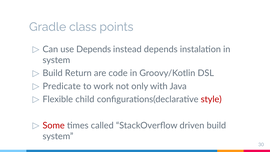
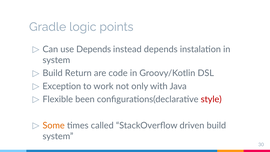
class: class -> logic (83, 27)
Predicate: Predicate -> Exception (62, 86)
child: child -> been (85, 99)
Some colour: red -> orange (54, 125)
